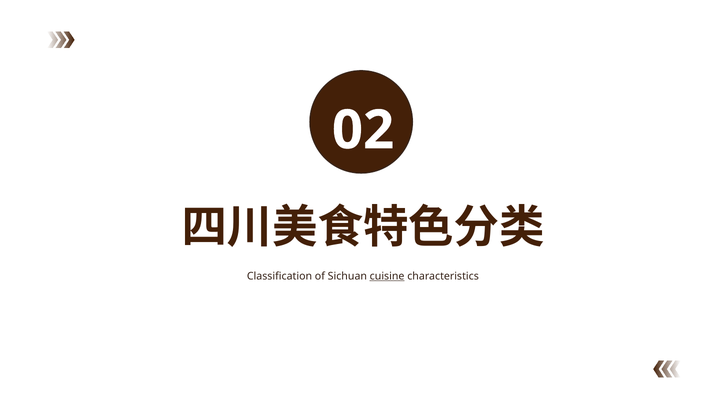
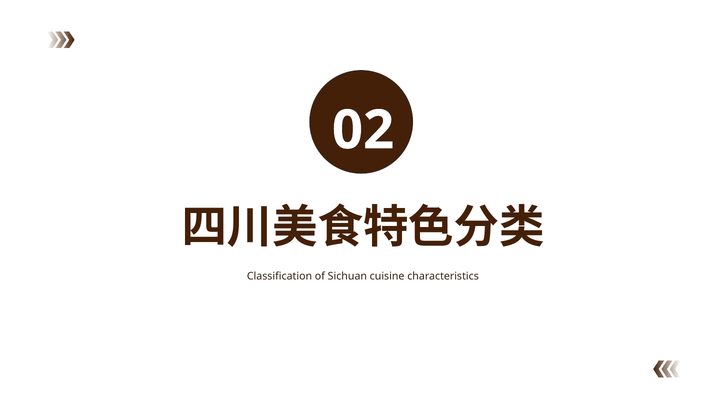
cuisine underline: present -> none (387, 276)
